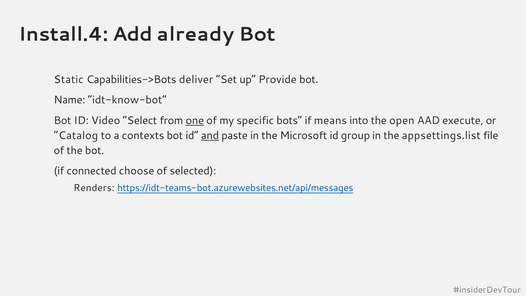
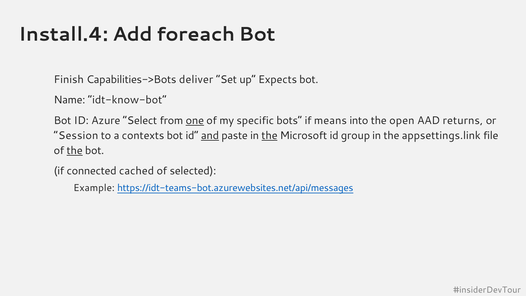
already: already -> foreach (196, 34)
Static: Static -> Finish (69, 79)
Provide: Provide -> Expects (278, 79)
Video: Video -> Azure (106, 120)
execute: execute -> returns (463, 120)
Catalog: Catalog -> Session (76, 135)
the underline: none -> present (270, 135)
appsettings.list: appsettings.list -> appsettings.link (441, 135)
the underline: none -> present (75, 150)
choose: choose -> cached (137, 171)
Renders: Renders -> Example (94, 188)
